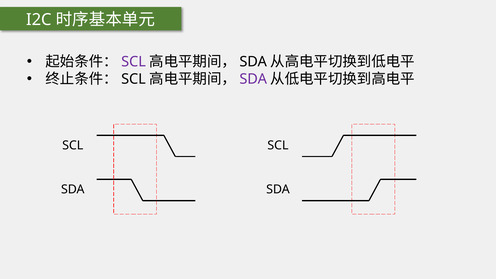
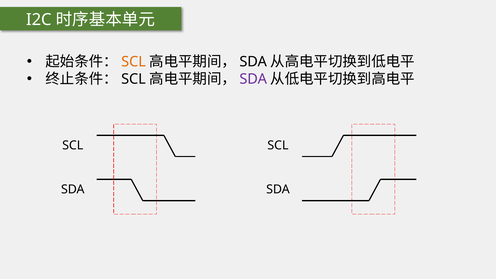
SCL colour: purple -> orange (134, 62)
